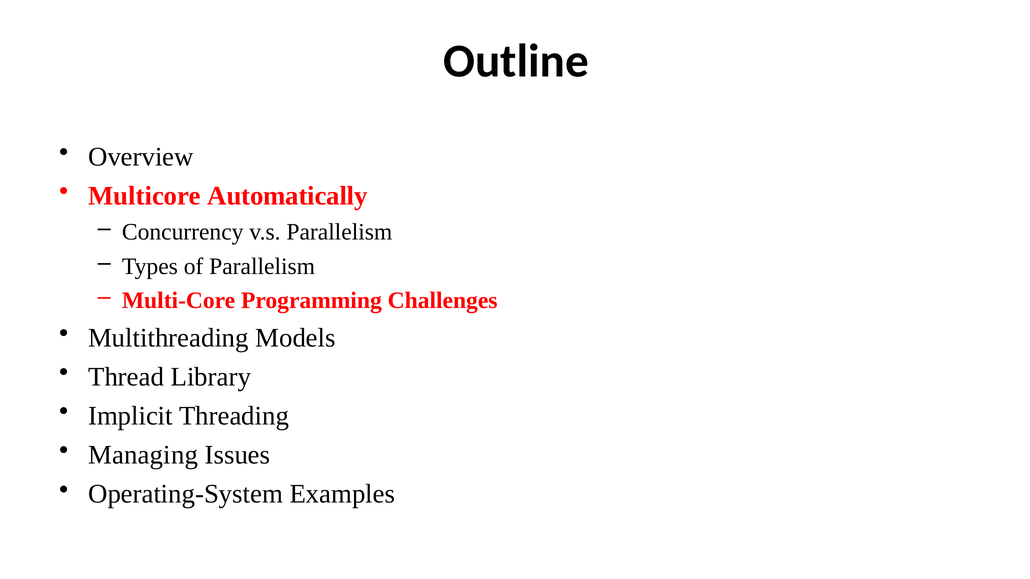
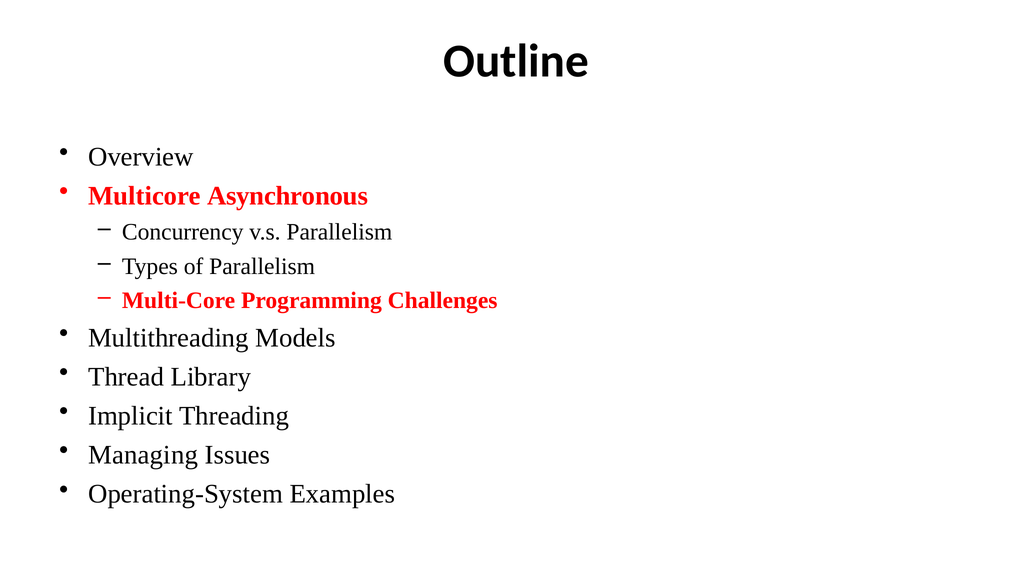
Automatically: Automatically -> Asynchronous (287, 196)
